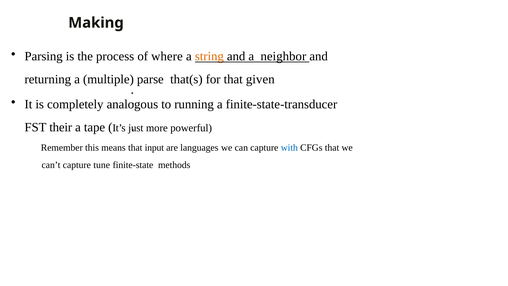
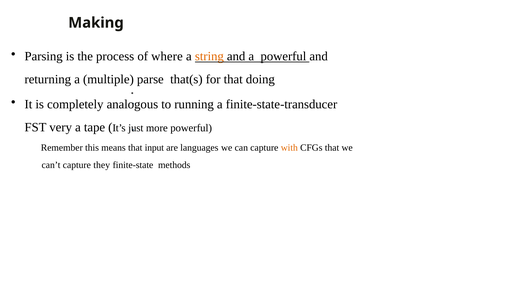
a neighbor: neighbor -> powerful (283, 56)
given: given -> doing (260, 79)
their: their -> very (61, 127)
with colour: blue -> orange (289, 148)
tune: tune -> they (102, 165)
